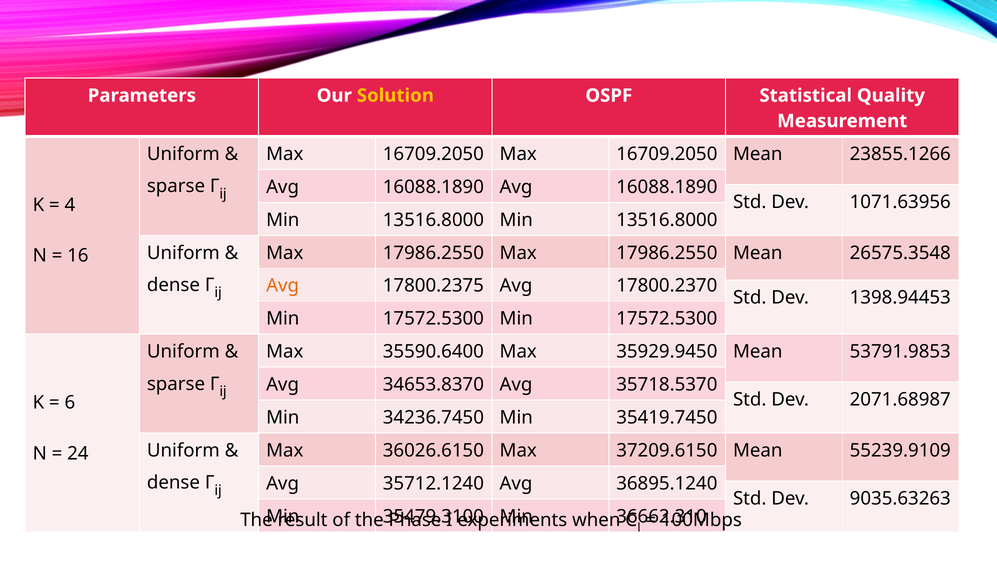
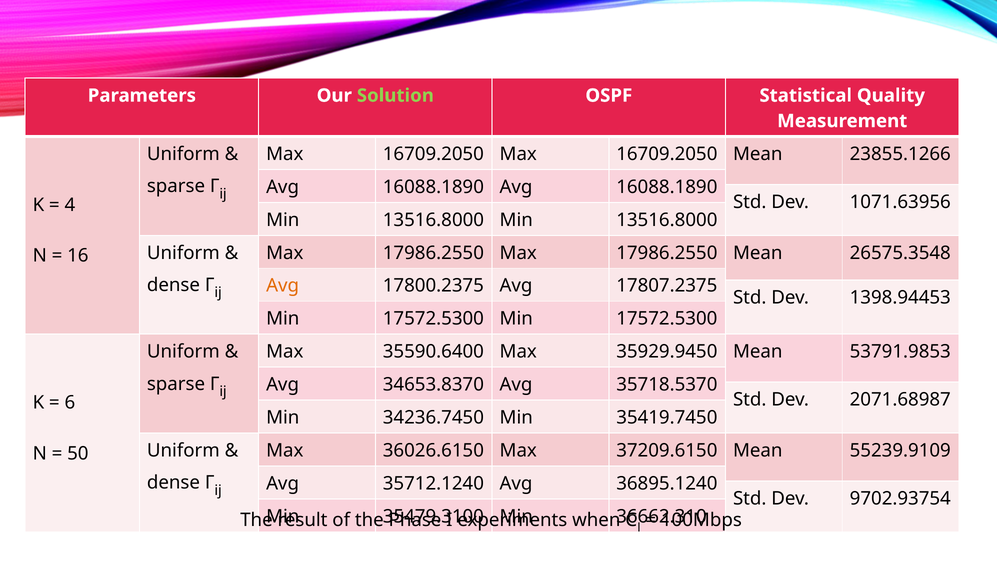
Solution colour: yellow -> light green (395, 96)
17800.2370: 17800.2370 -> 17807.2375 (667, 286)
24: 24 -> 50 (78, 453)
9035.63263: 9035.63263 -> 9702.93754 (900, 498)
